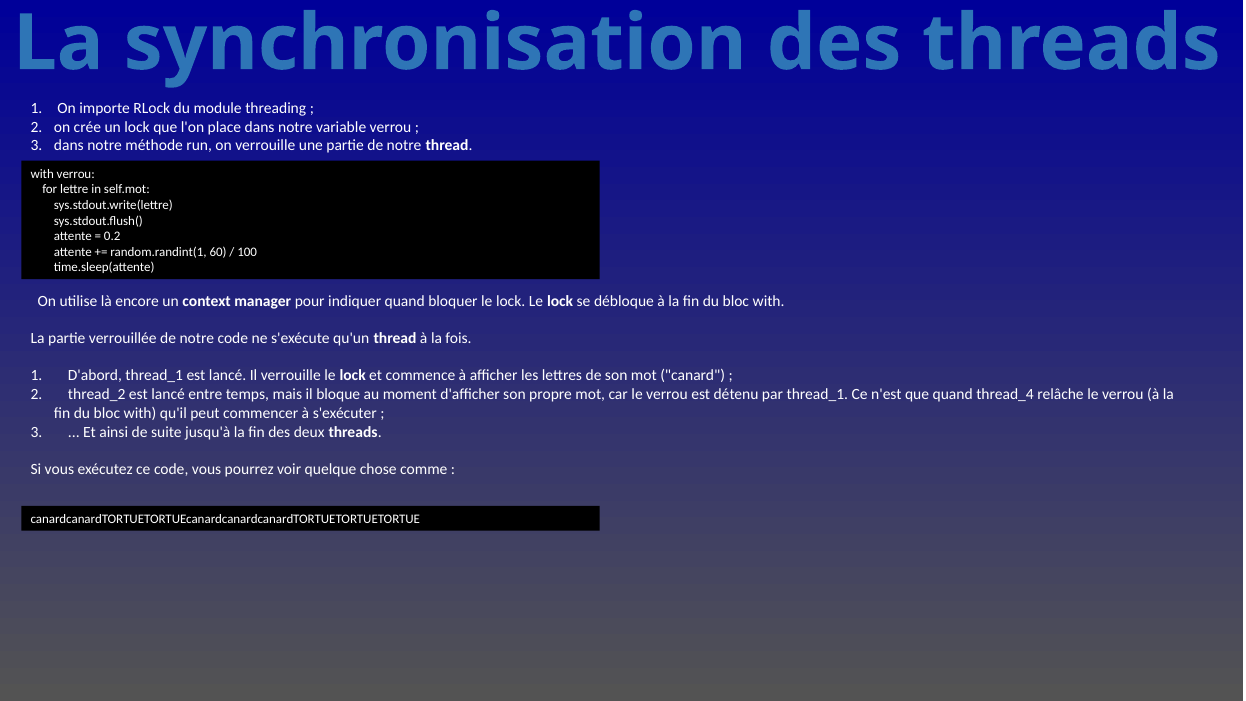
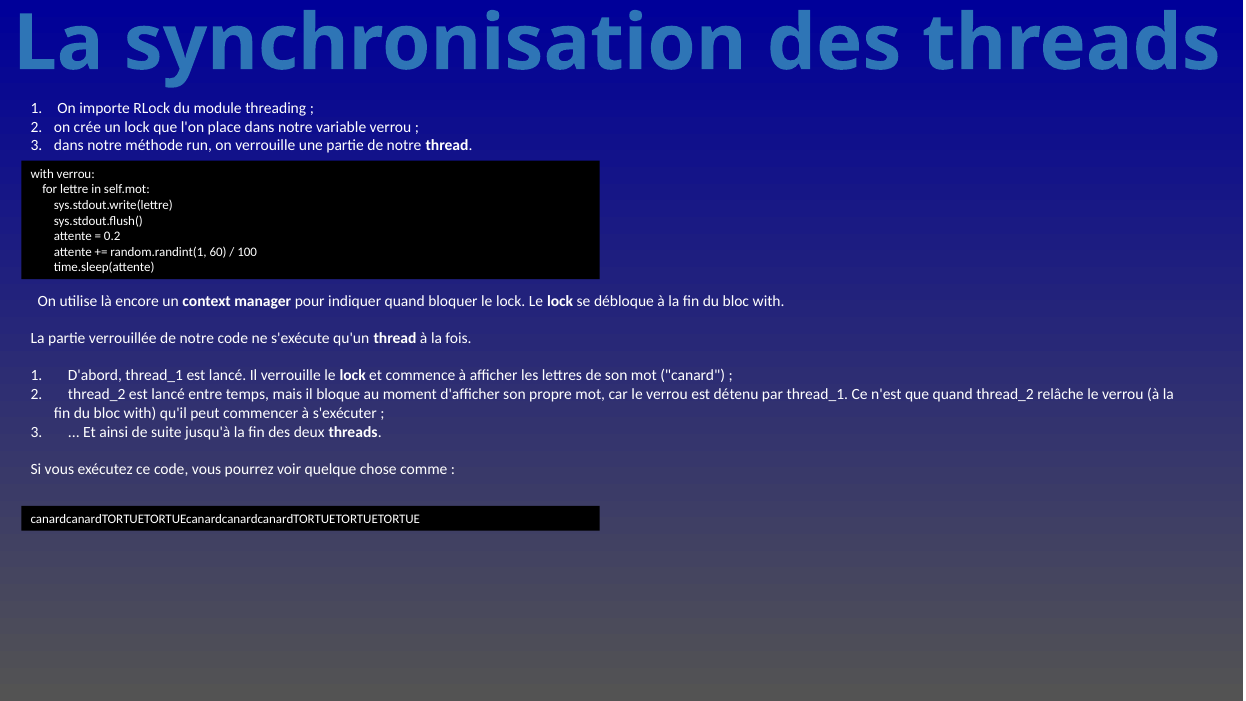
quand thread_4: thread_4 -> thread_2 (1005, 394)
